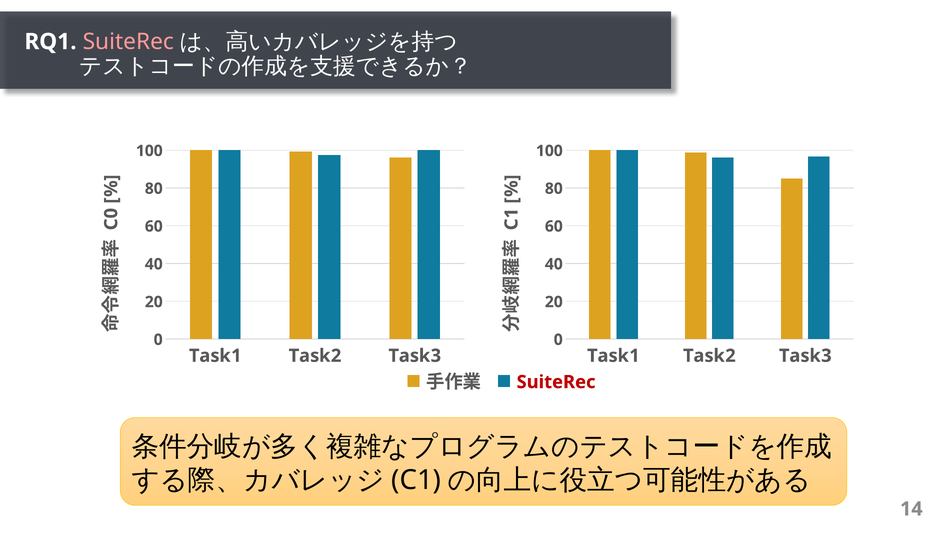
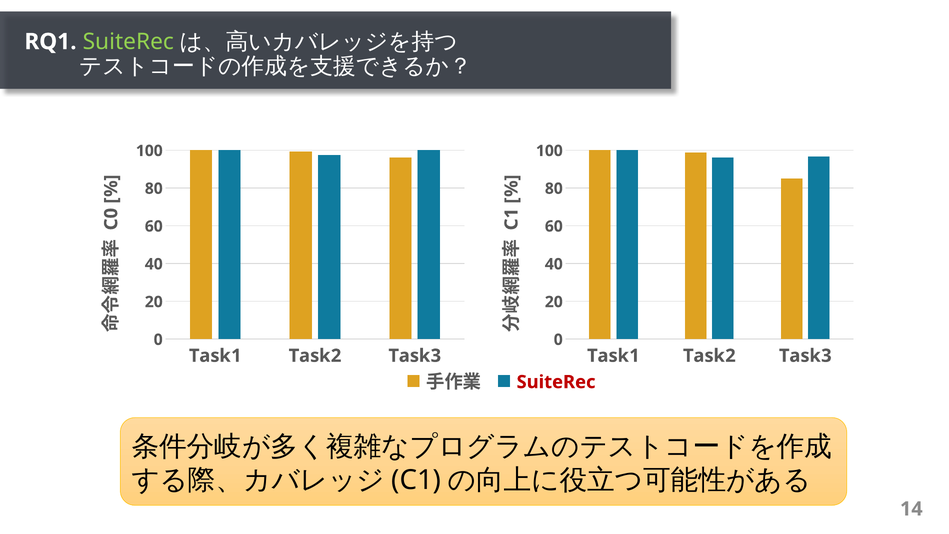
SuiteRec colour: pink -> light green (128, 42)
